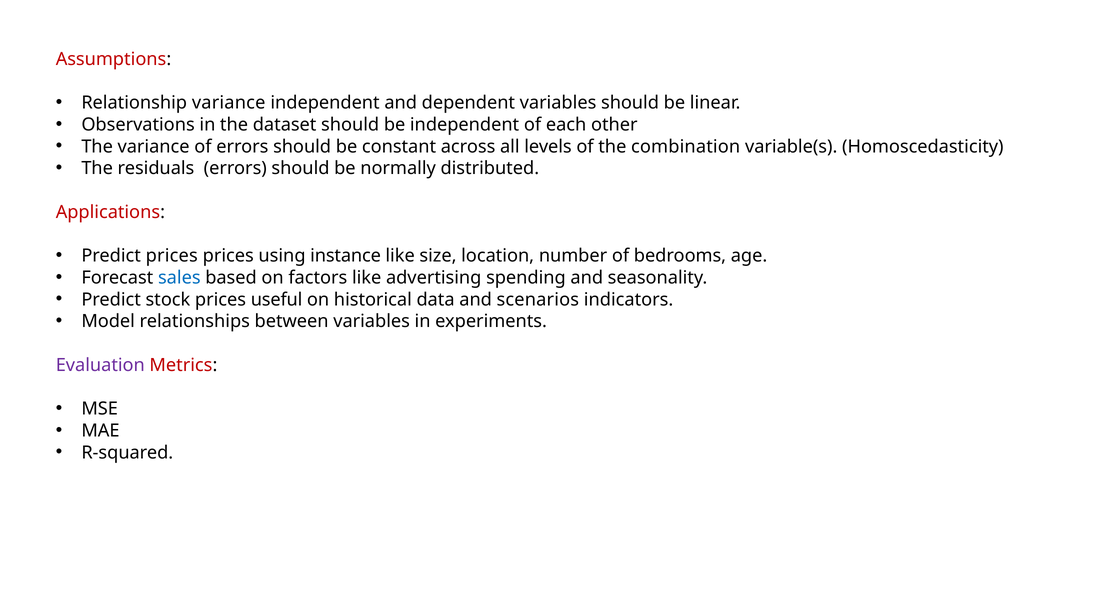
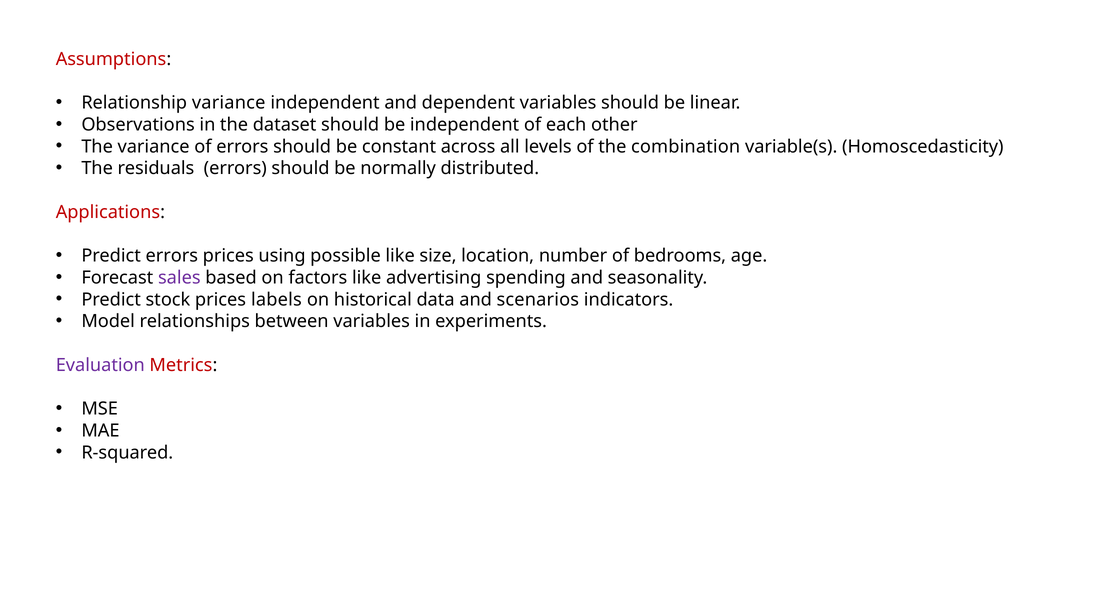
Predict prices: prices -> errors (172, 256)
instance: instance -> possible (346, 256)
sales colour: blue -> purple (179, 278)
useful: useful -> labels (276, 300)
